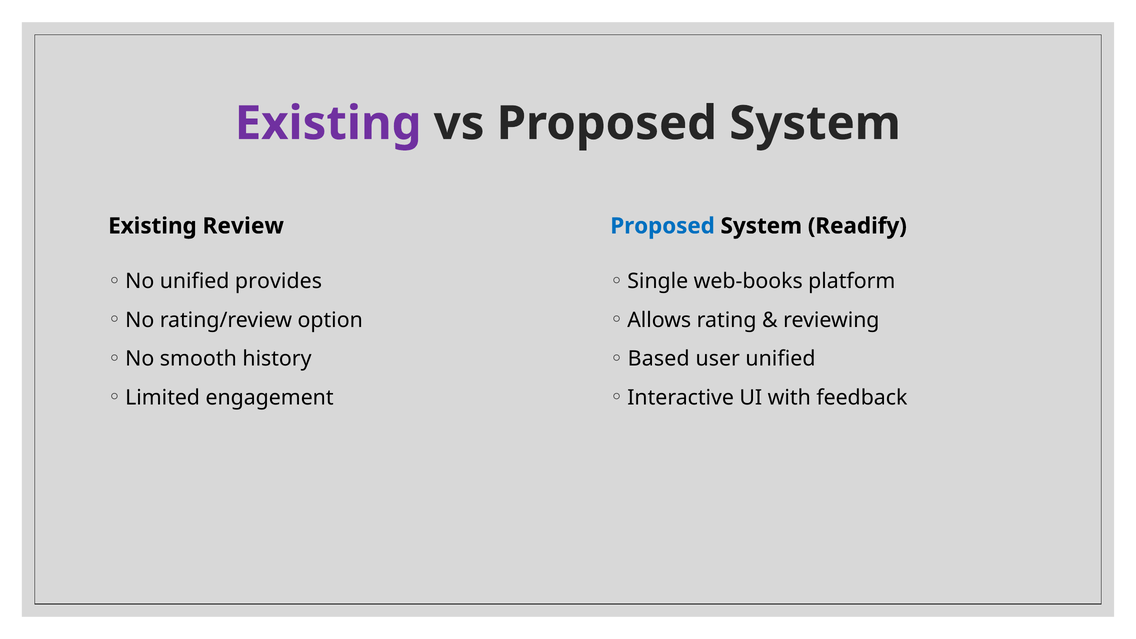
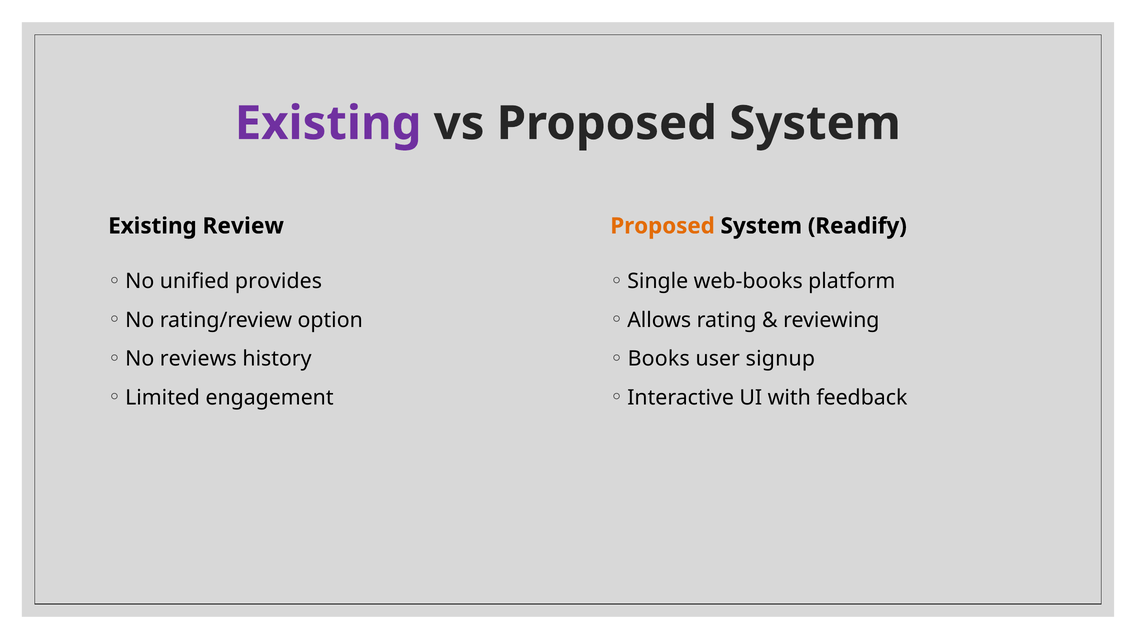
Proposed colour: blue -> orange (663, 226)
smooth: smooth -> reviews (198, 359)
Based: Based -> Books (659, 359)
user unified: unified -> signup (780, 359)
